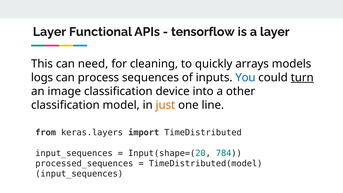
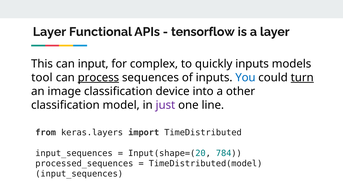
need: need -> input (93, 64)
cleaning: cleaning -> complex (154, 64)
quickly arrays: arrays -> inputs (252, 64)
logs: logs -> tool (42, 78)
process underline: none -> present (98, 78)
just colour: orange -> purple (165, 105)
